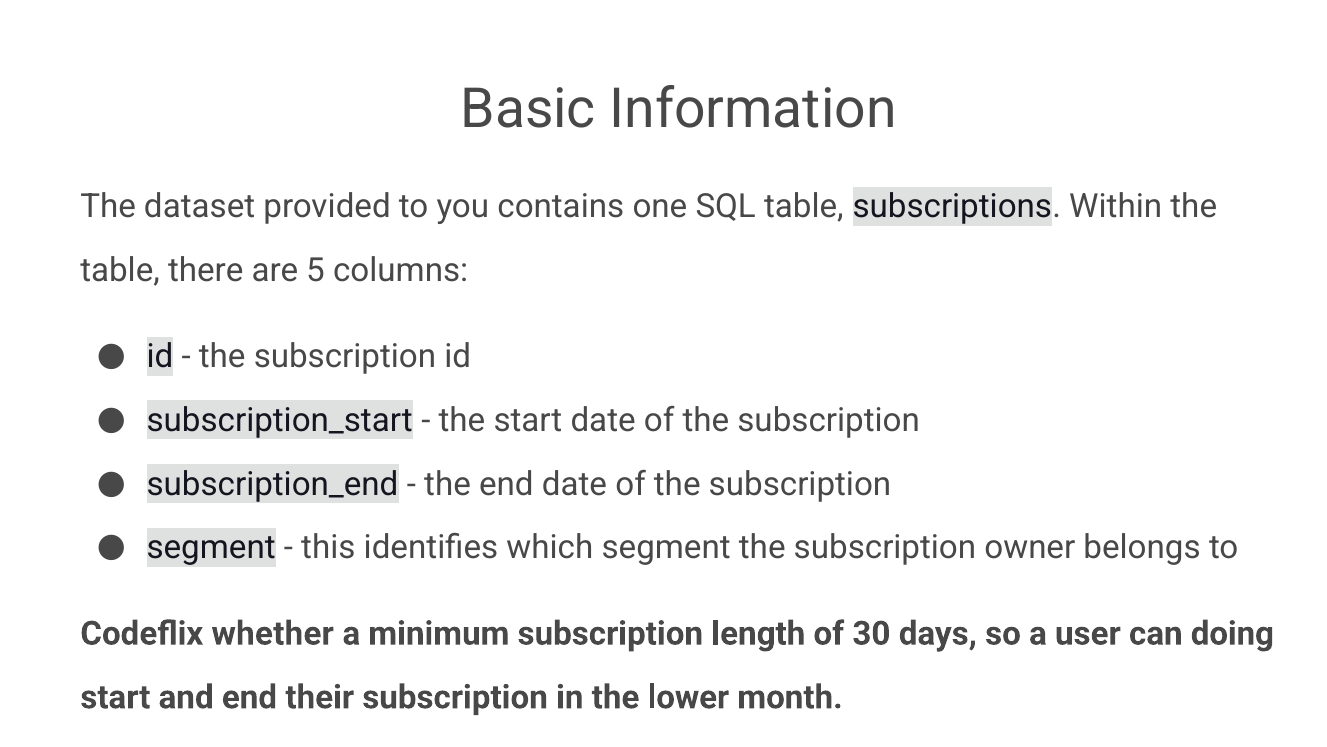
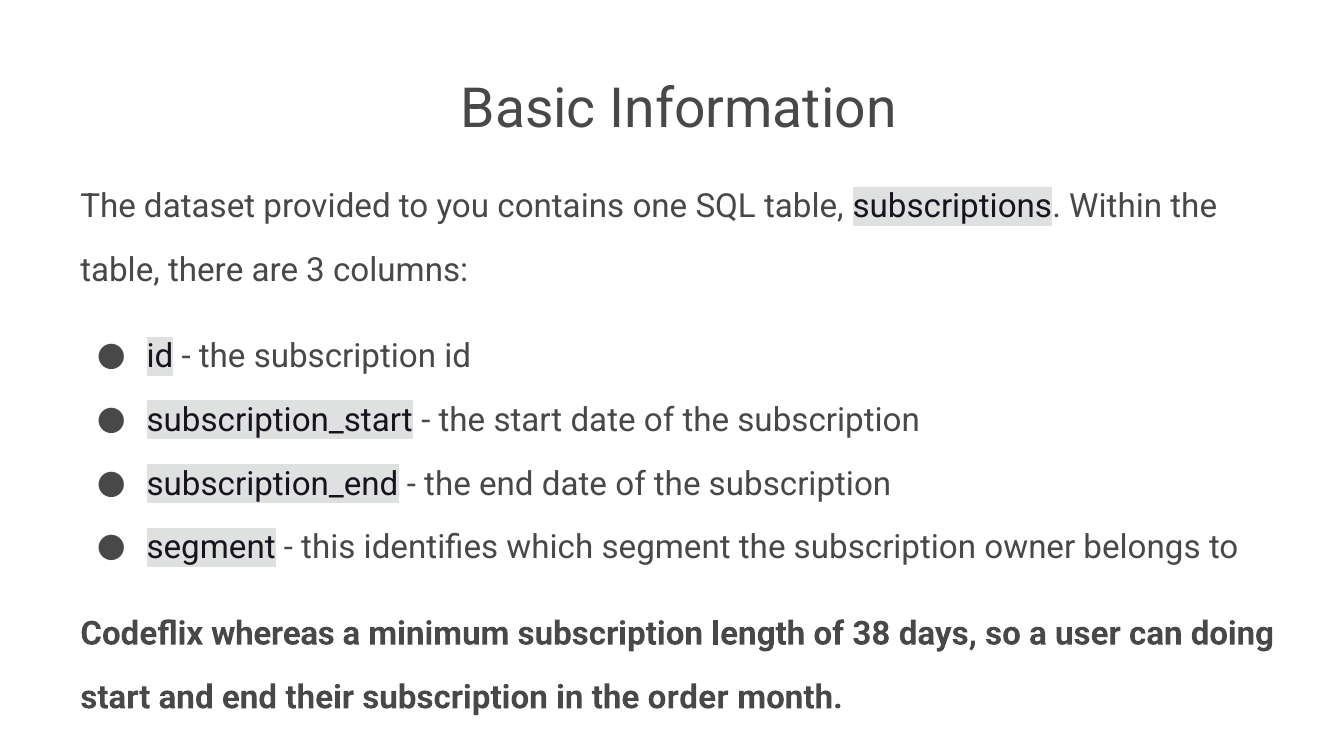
5: 5 -> 3 (316, 271)
whether: whether -> whereas (273, 633)
30: 30 -> 38 (871, 633)
lower: lower -> order (688, 697)
